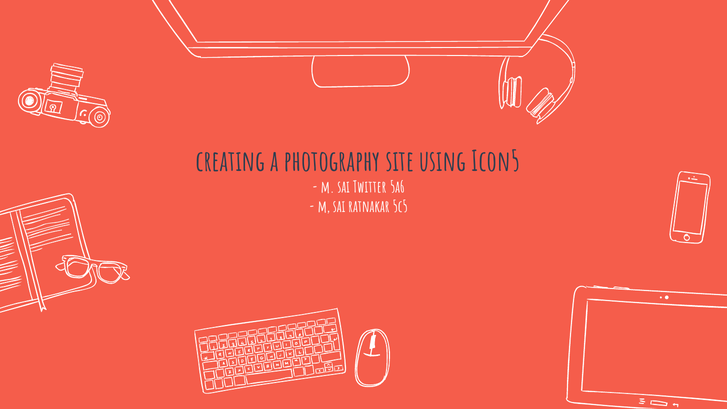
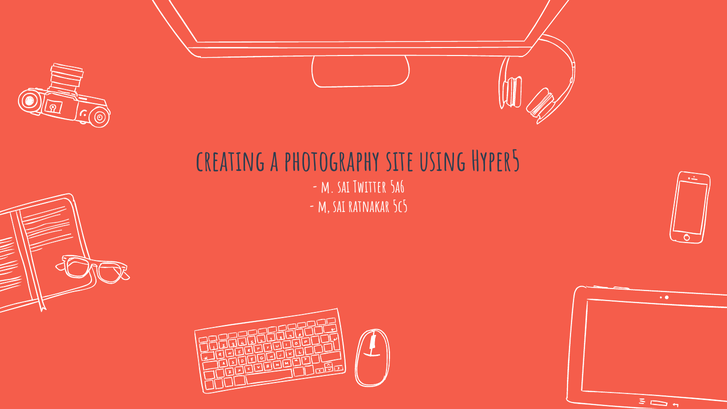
Icon5: Icon5 -> Hyper5 (496, 162)
